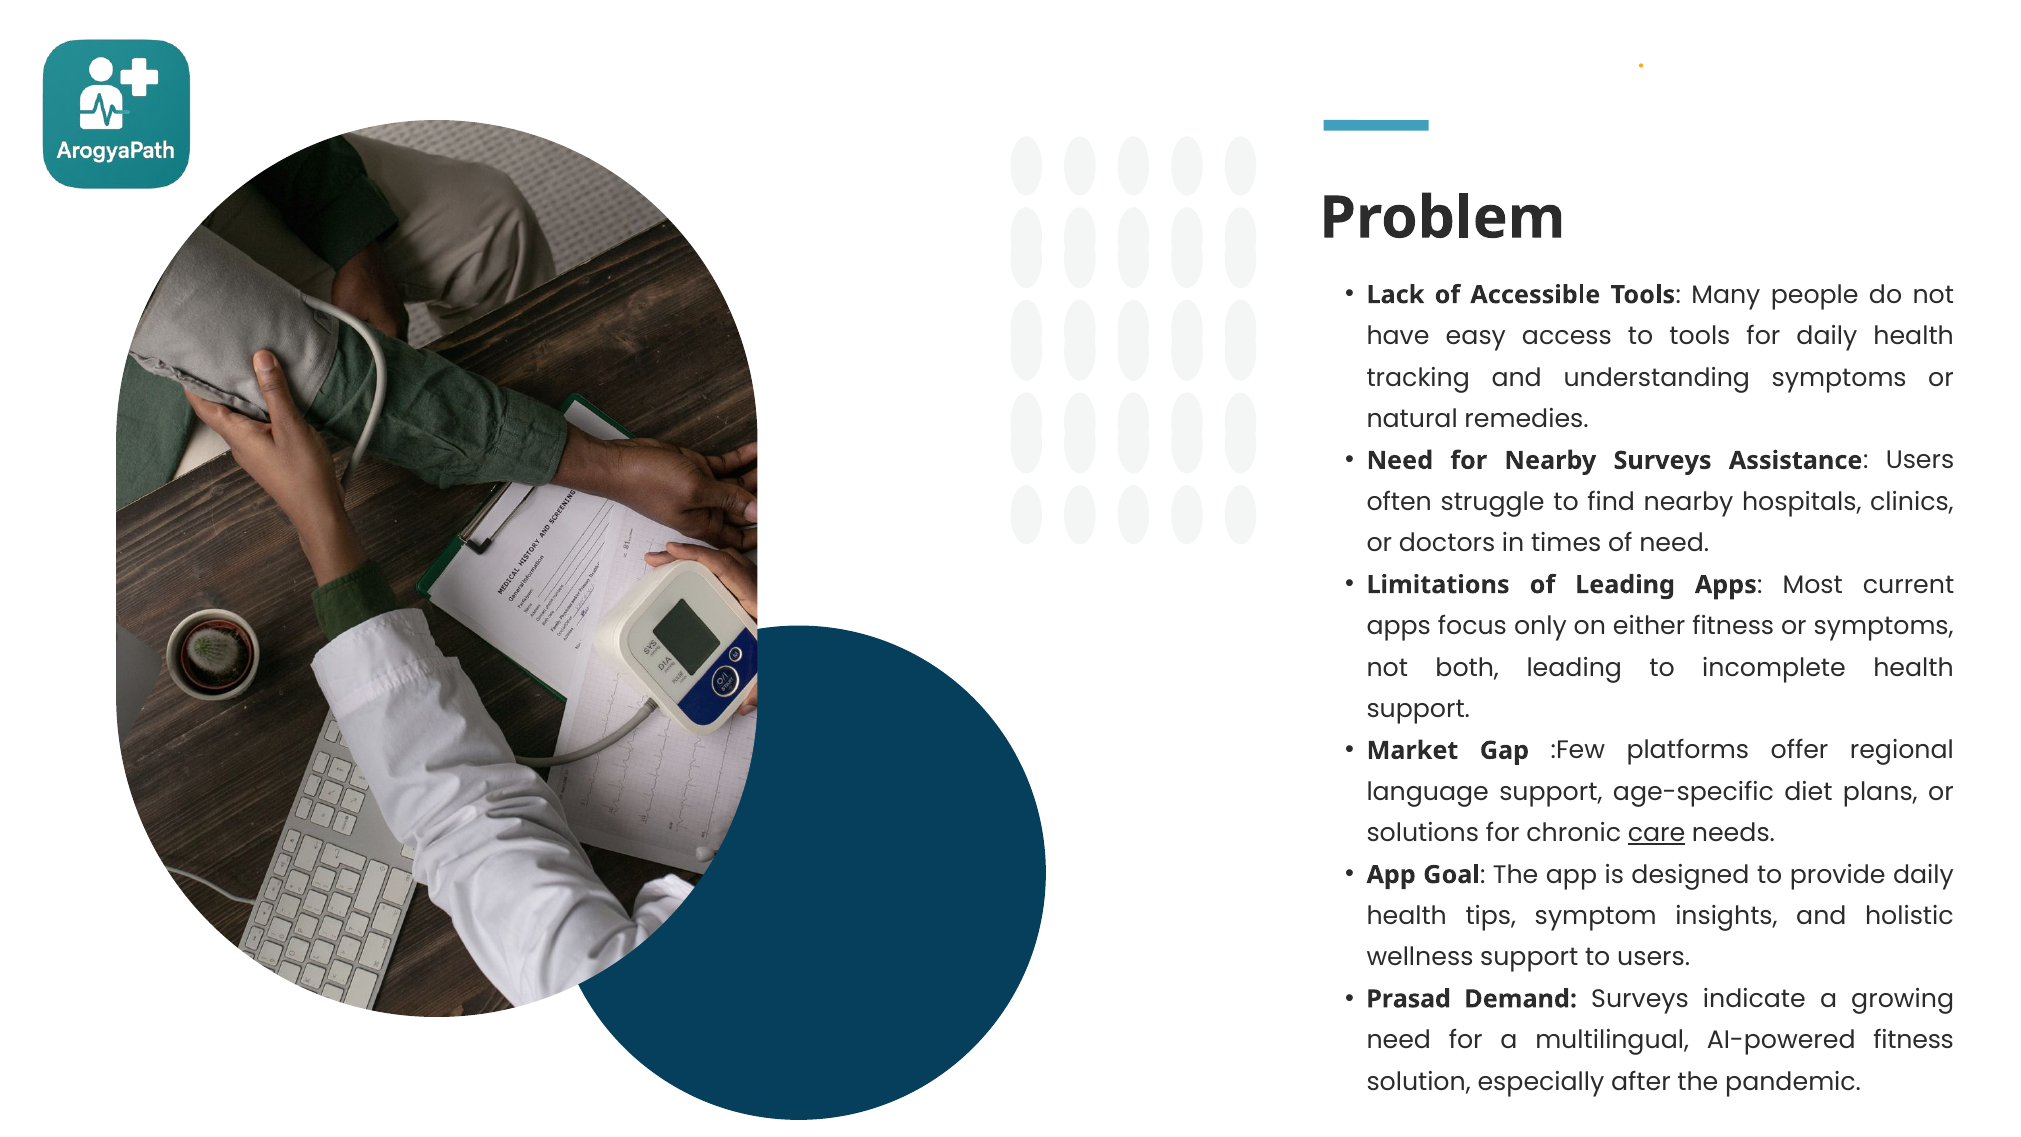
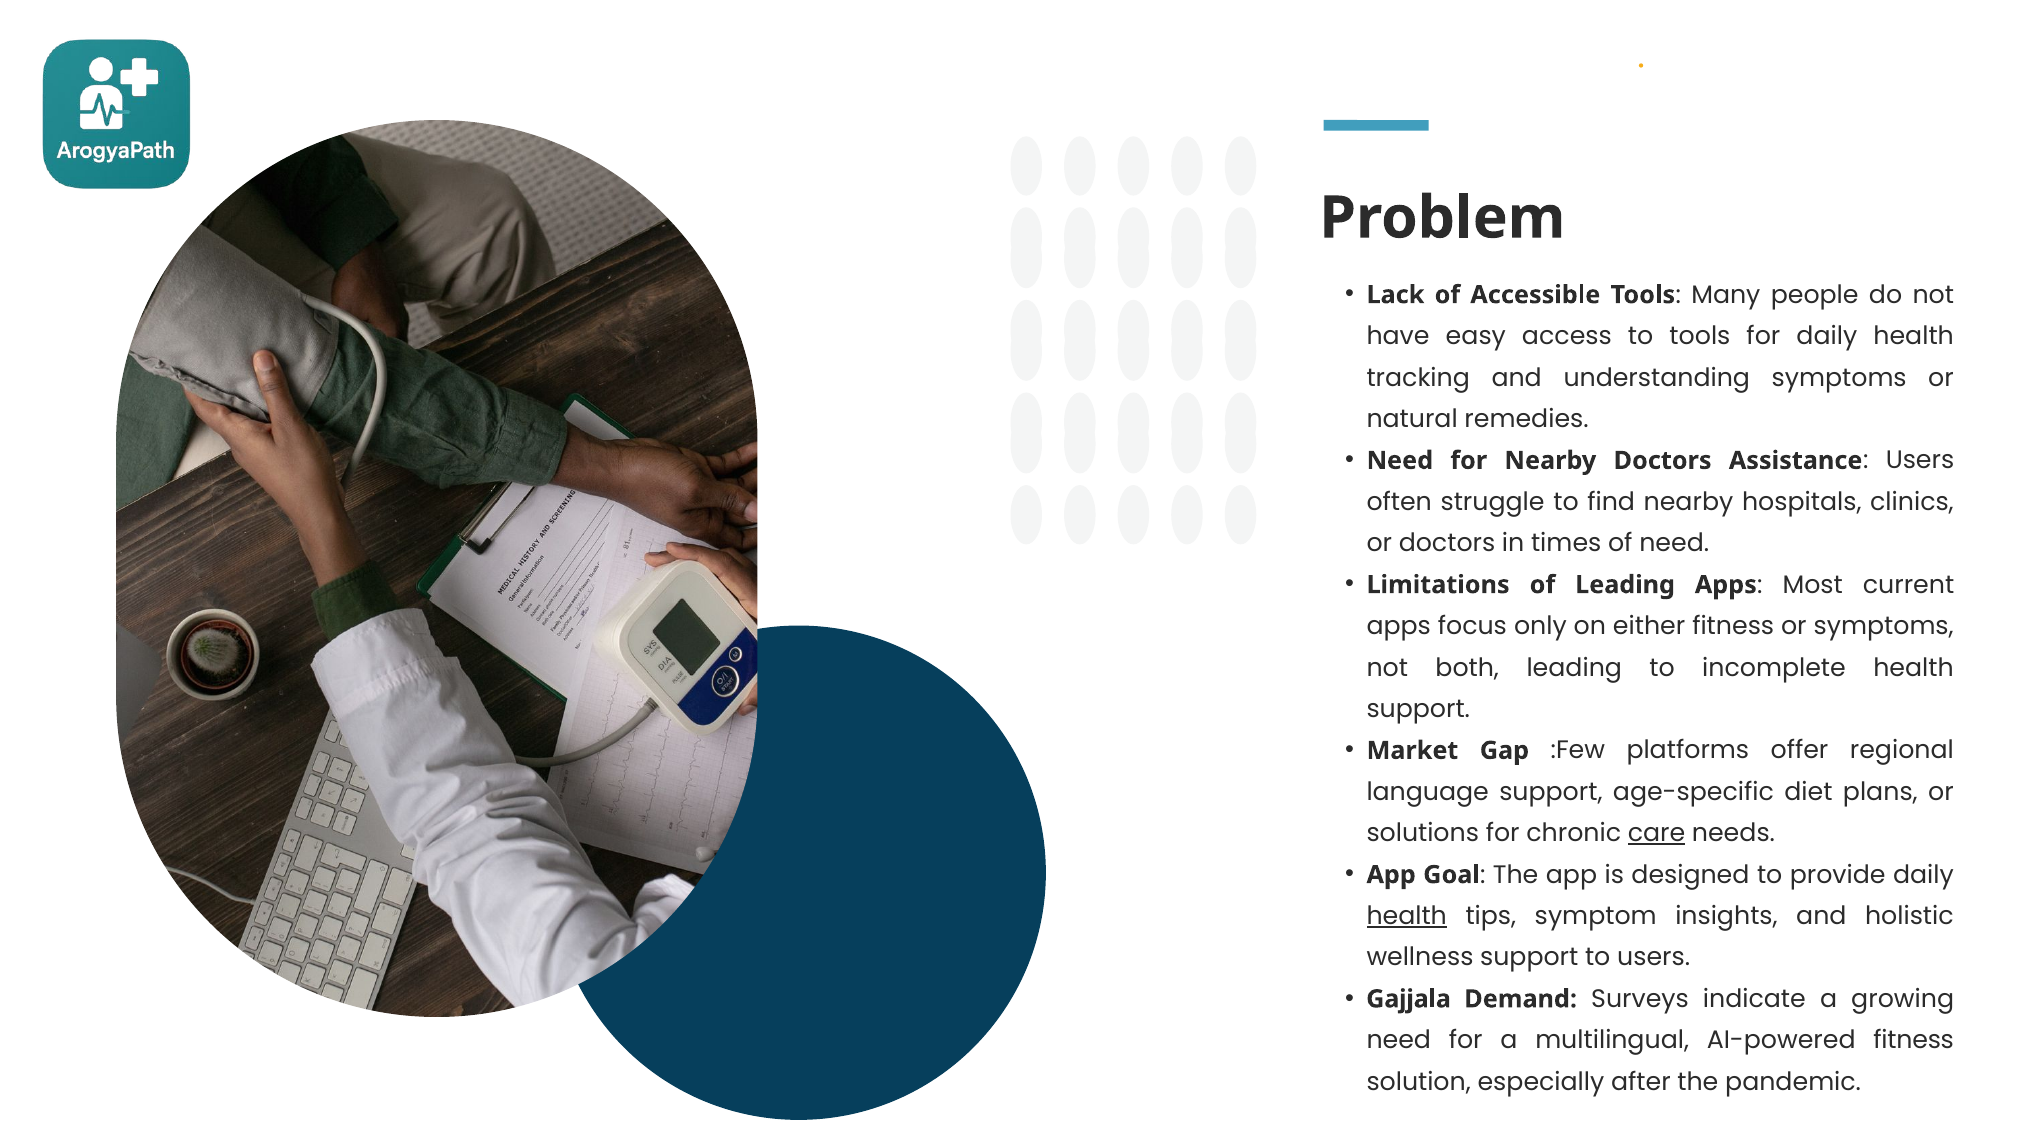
Nearby Surveys: Surveys -> Doctors (1663, 461)
health underline: none -> present (1407, 916)
Prasad: Prasad -> Gajjala (1409, 999)
